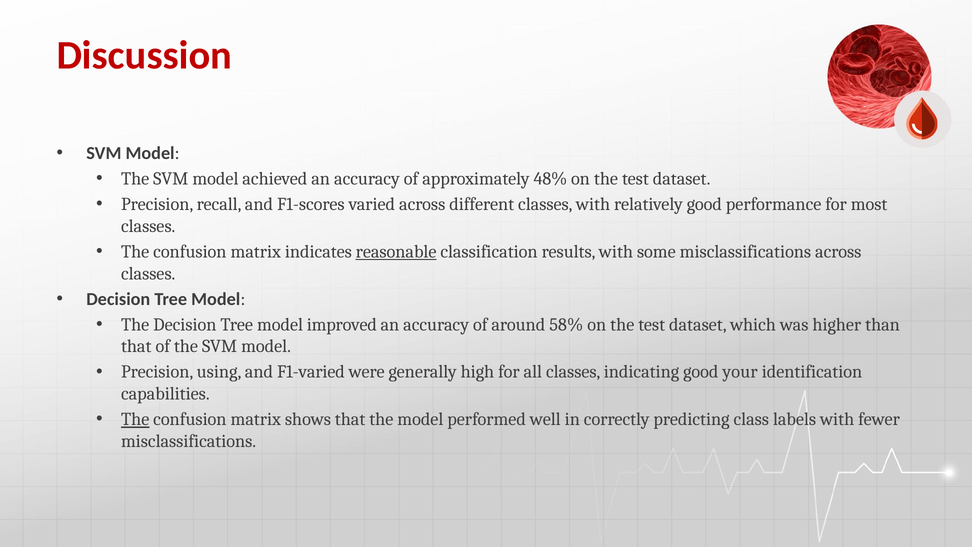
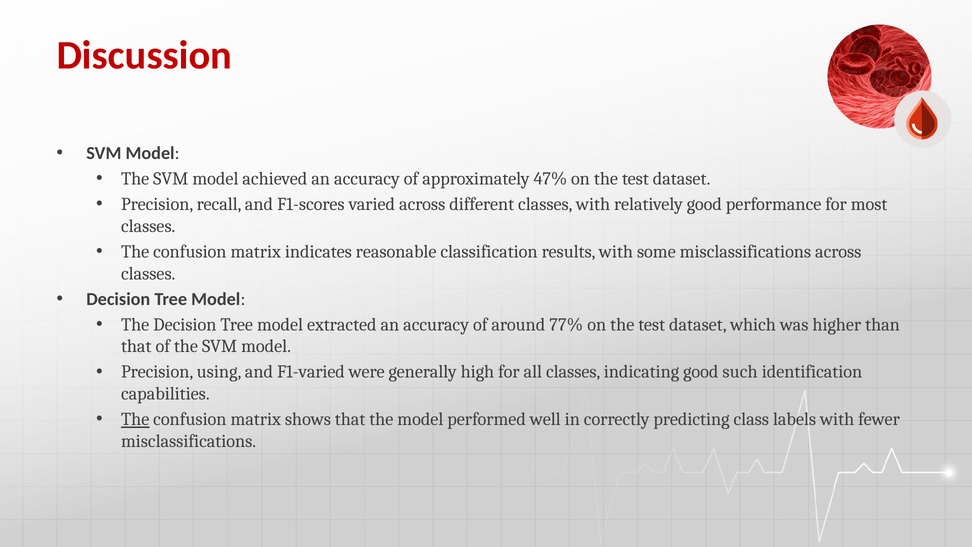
48%: 48% -> 47% (550, 179)
reasonable underline: present -> none (396, 252)
improved: improved -> extracted (342, 325)
58%: 58% -> 77% (566, 325)
your: your -> such (740, 372)
